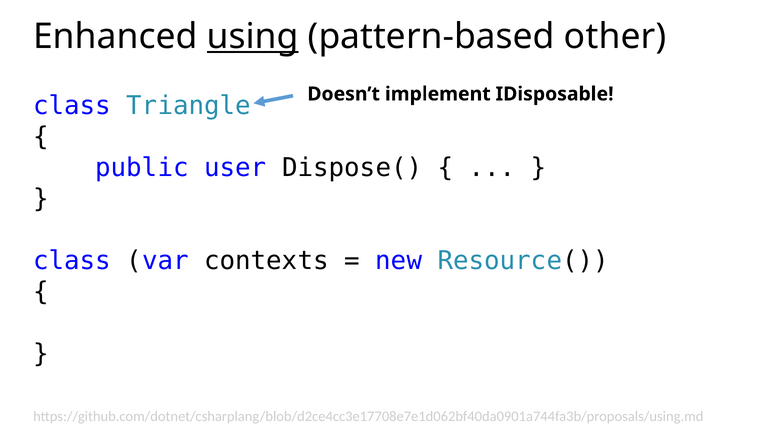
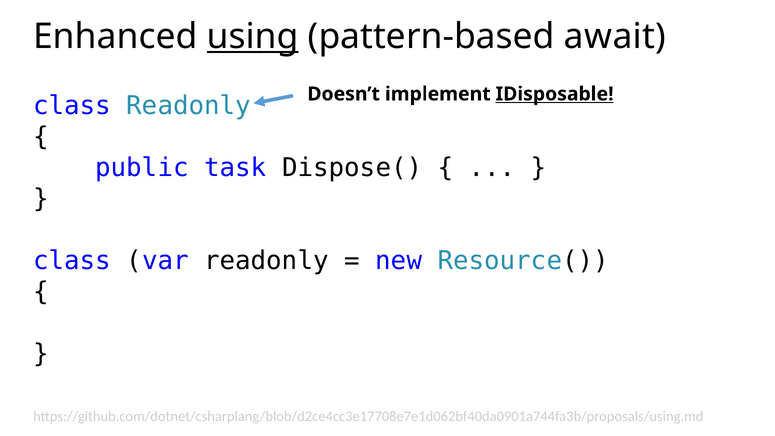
other: other -> await (615, 37)
IDisposable underline: none -> present (555, 94)
class Triangle: Triangle -> Readonly (189, 106)
user: user -> task (235, 168)
var contexts: contexts -> readonly (266, 261)
